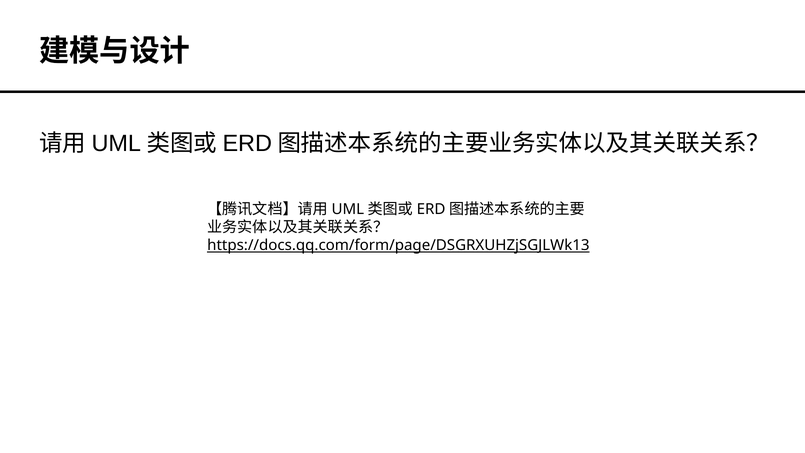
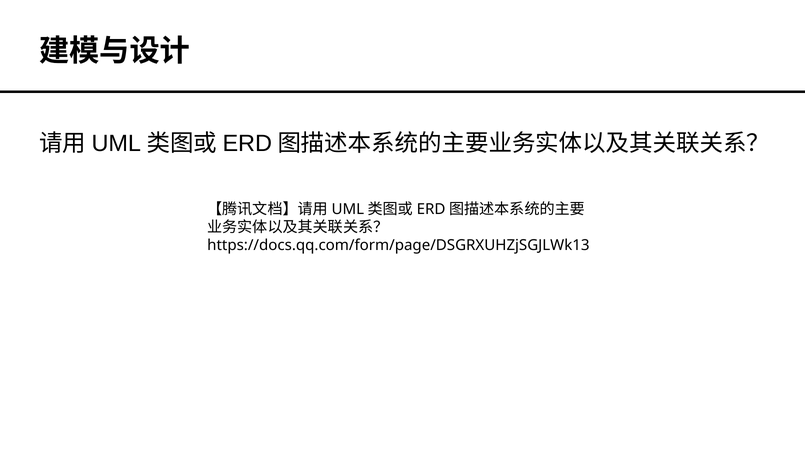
https://docs.qq.com/form/page/DSGRXUHZjSGJLWk13 underline: present -> none (398, 245)
